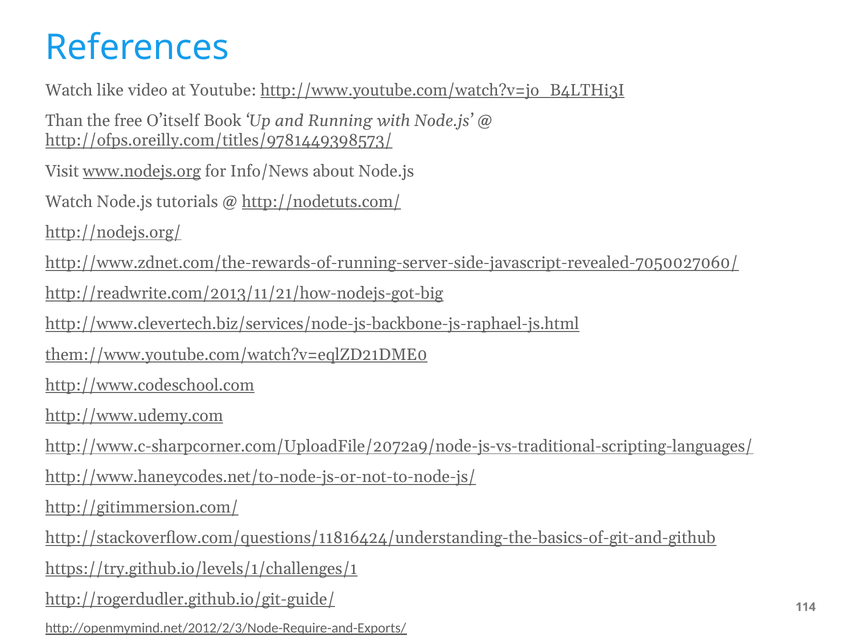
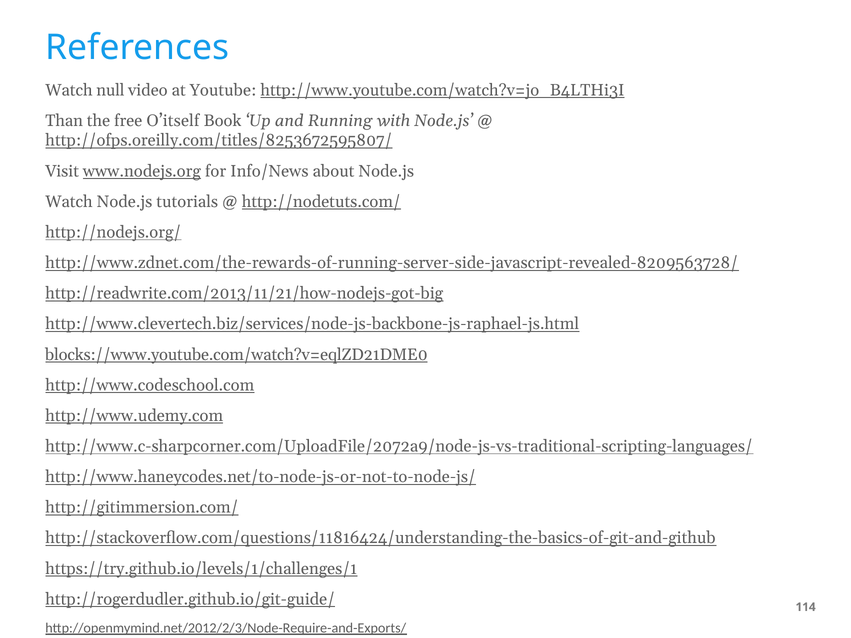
like: like -> null (110, 90)
http://ofps.oreilly.com/titles/9781449398573/: http://ofps.oreilly.com/titles/9781449398573/ -> http://ofps.oreilly.com/titles/8253672595807/ (219, 141)
http://www.zdnet.com/the-rewards-of-running-server-side-javascript-revealed-7050027060/: http://www.zdnet.com/the-rewards-of-running-server-side-javascript-revealed-7050027060/ -> http://www.zdnet.com/the-rewards-of-running-server-side-javascript-revealed-8209563728/ (392, 263)
them://www.youtube.com/watch?v=eqlZD21DME0: them://www.youtube.com/watch?v=eqlZD21DME0 -> blocks://www.youtube.com/watch?v=eqlZD21DME0 (236, 355)
